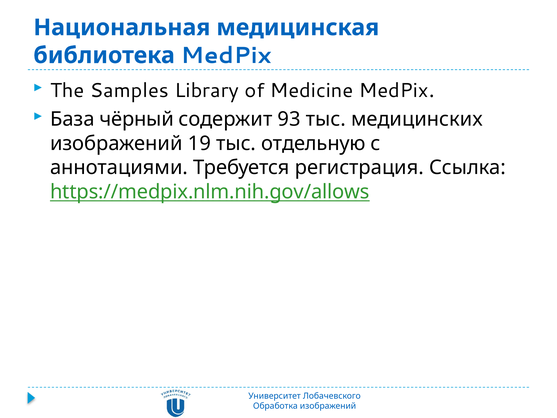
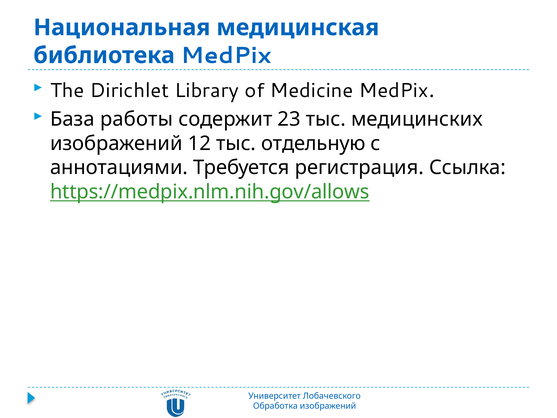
Samples: Samples -> Dirichlet (129, 90)
чёрный: чёрный -> работы (137, 119)
93: 93 -> 23 (289, 119)
19: 19 -> 12 (199, 143)
